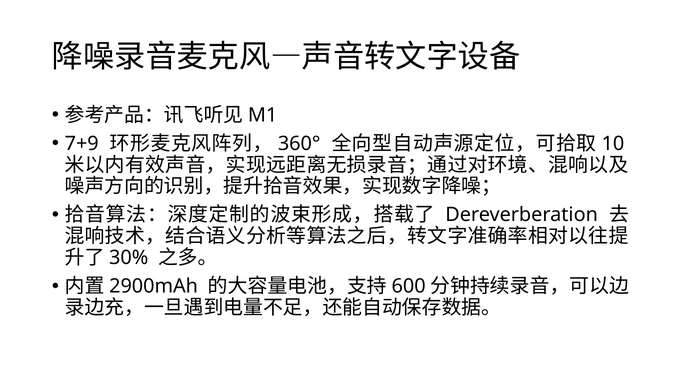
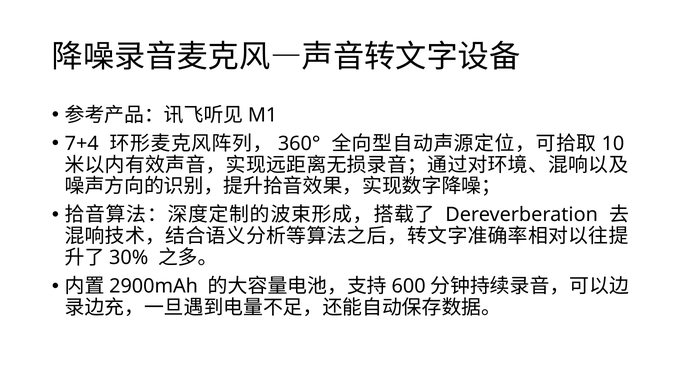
7+9: 7+9 -> 7+4 (82, 144)
